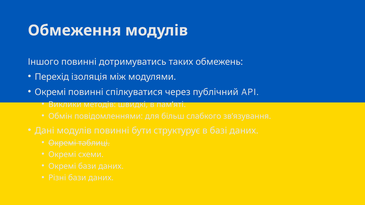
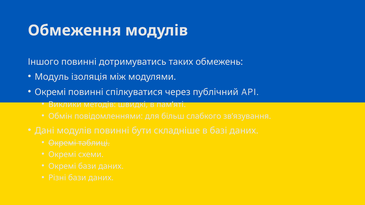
Перехід: Перехід -> Модуль (52, 77)
структурує: структурує -> складніше (177, 131)
